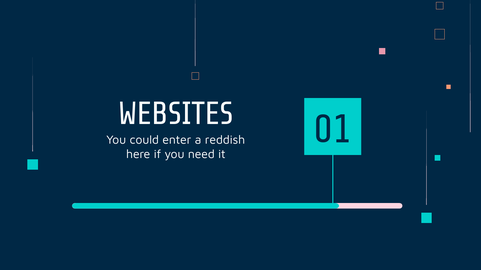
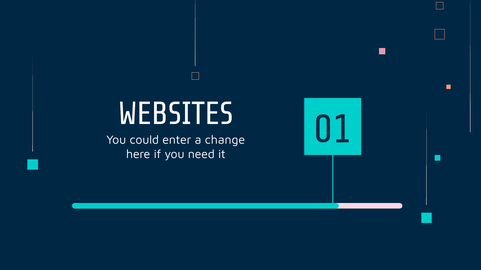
reddish: reddish -> change (225, 140)
